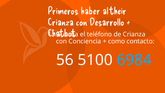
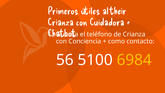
haber: haber -> útiles (90, 11)
Desarrollo: Desarrollo -> Cuidadora (107, 22)
6984 colour: light blue -> yellow (134, 60)
